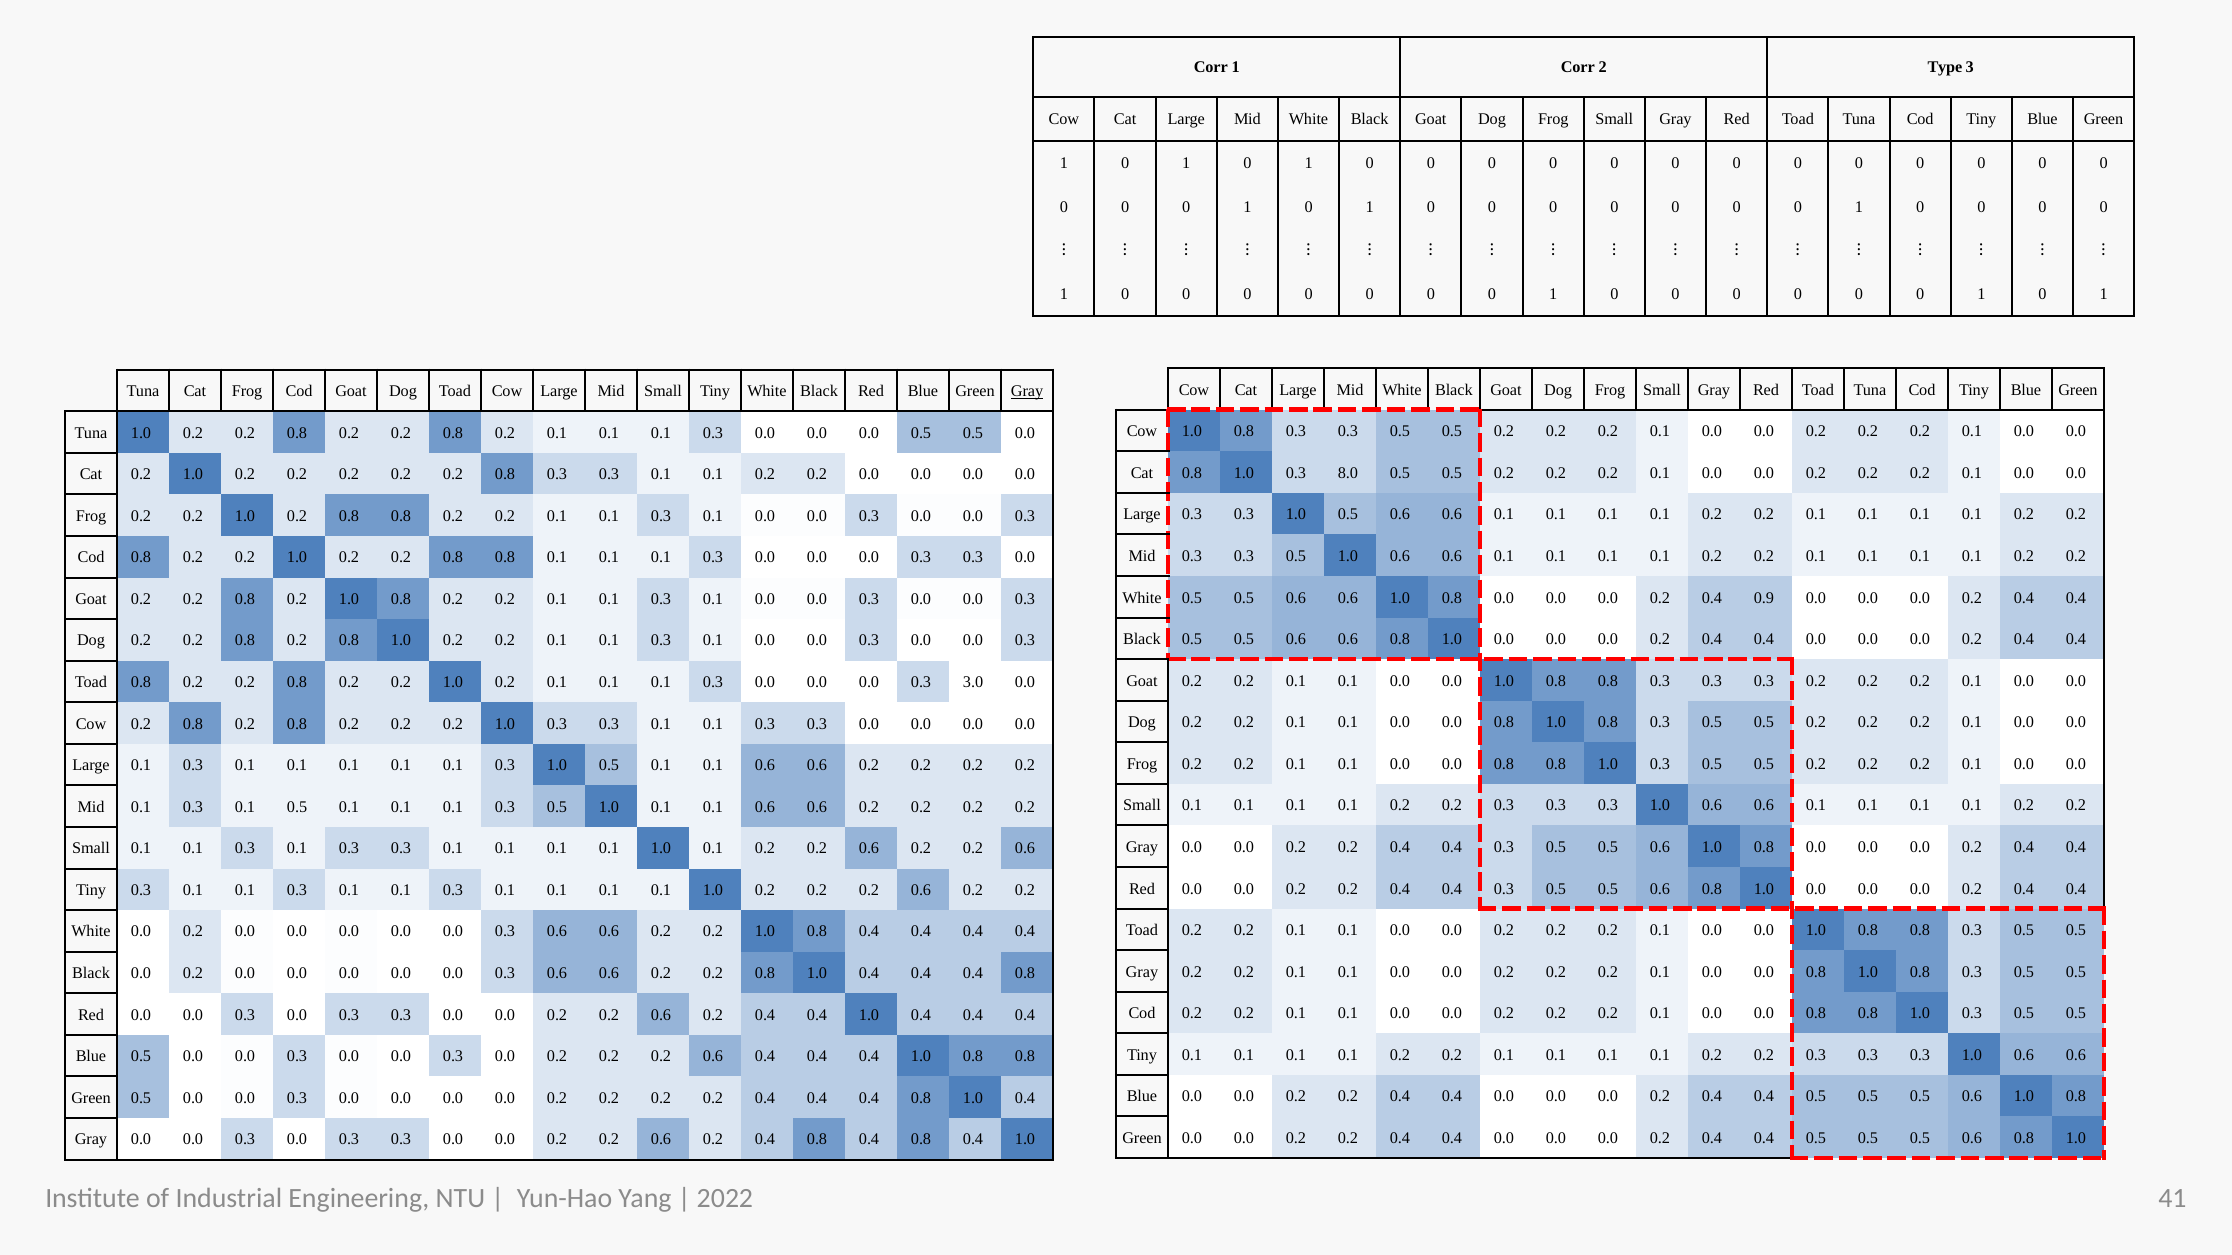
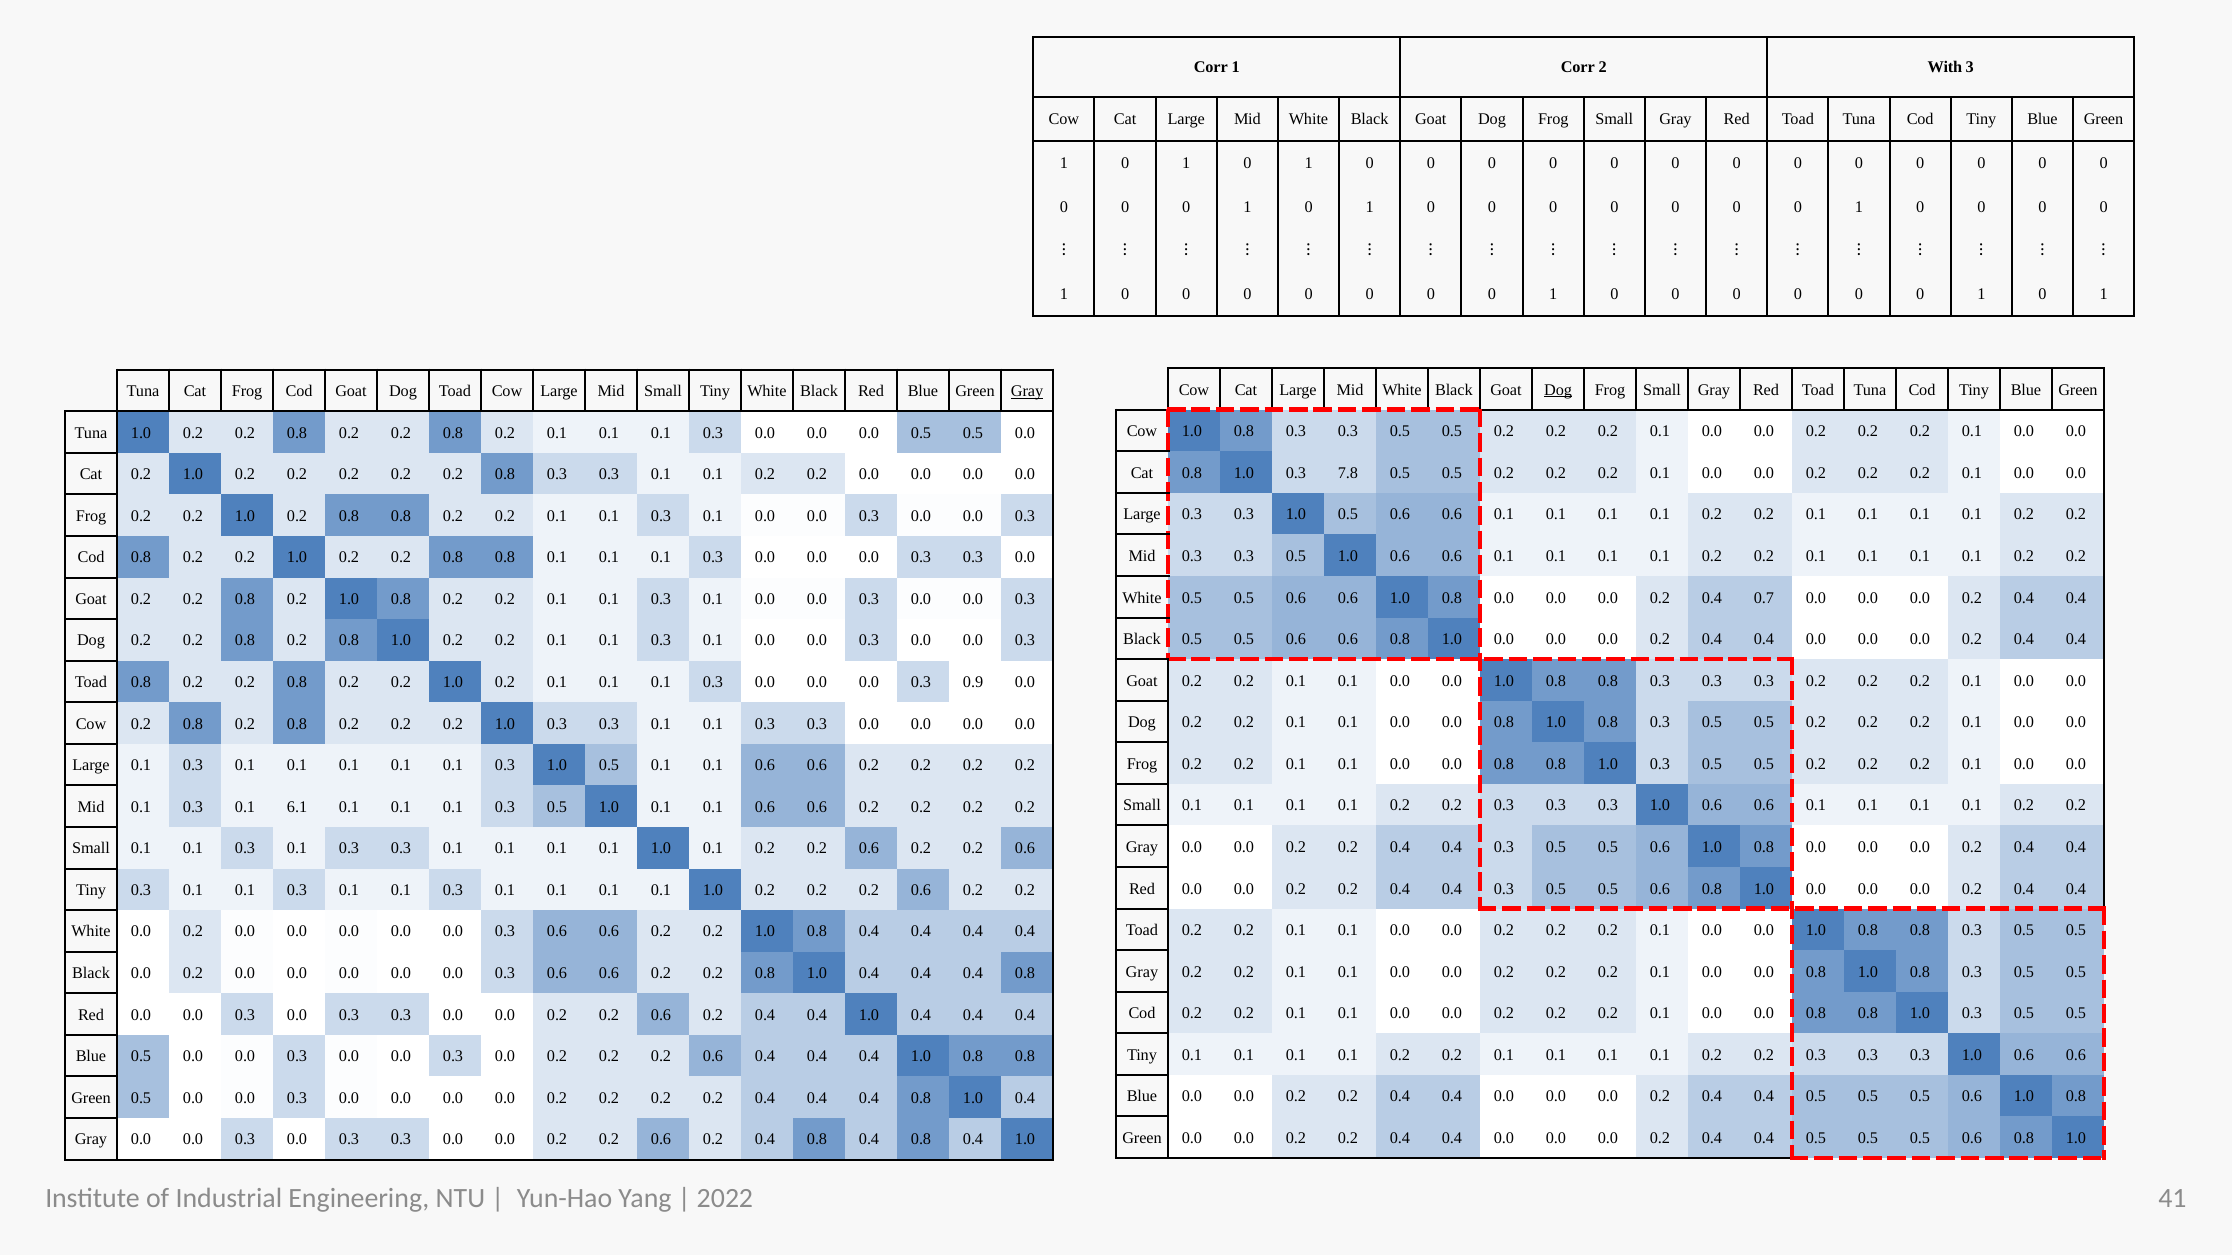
Type: Type -> With (1945, 67)
Dog underline: none -> present (1558, 390)
8.0: 8.0 -> 7.8 (1348, 473)
0.9: 0.9 -> 0.7 (1764, 598)
3.0: 3.0 -> 0.9 (973, 682)
0.1 0.5: 0.5 -> 6.1 (297, 807)
